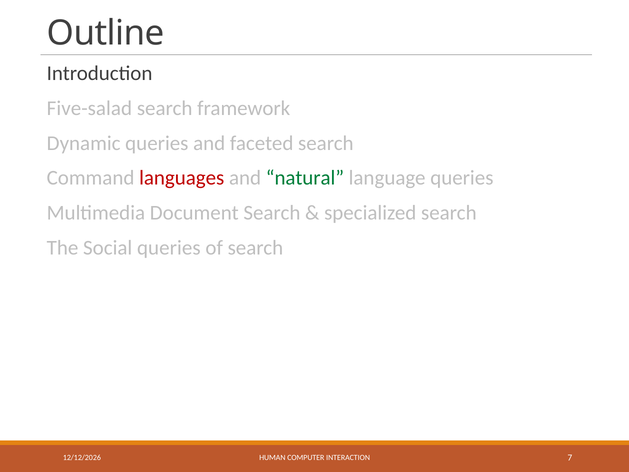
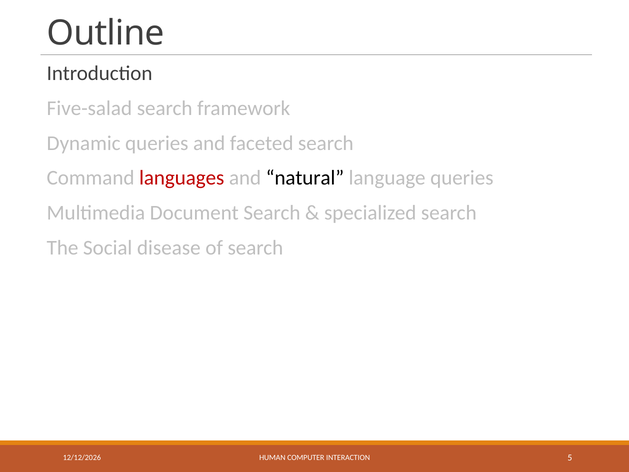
natural colour: green -> black (305, 178)
Social queries: queries -> disease (169, 248)
7: 7 -> 5 (570, 457)
